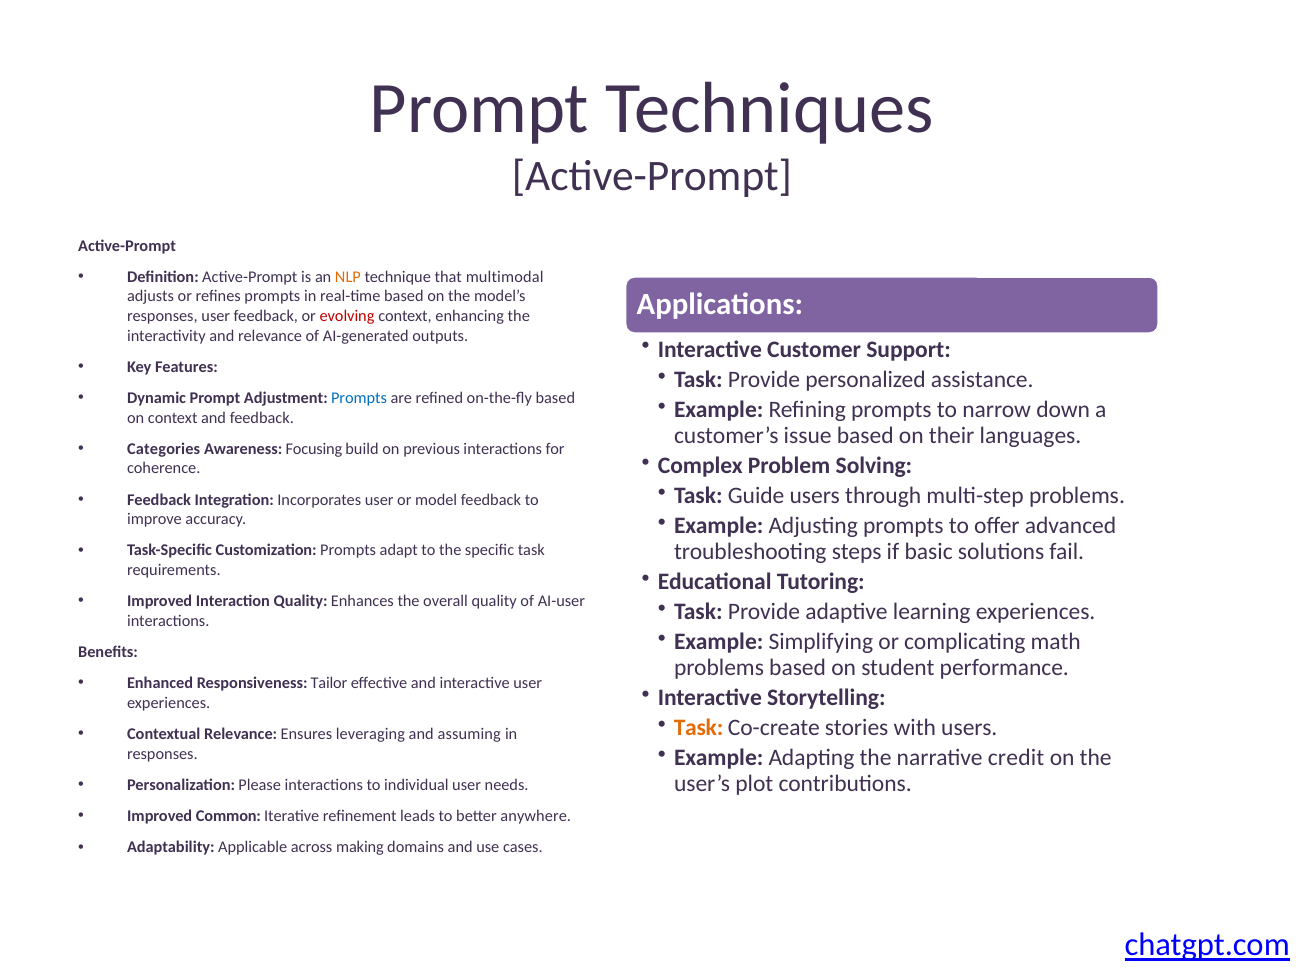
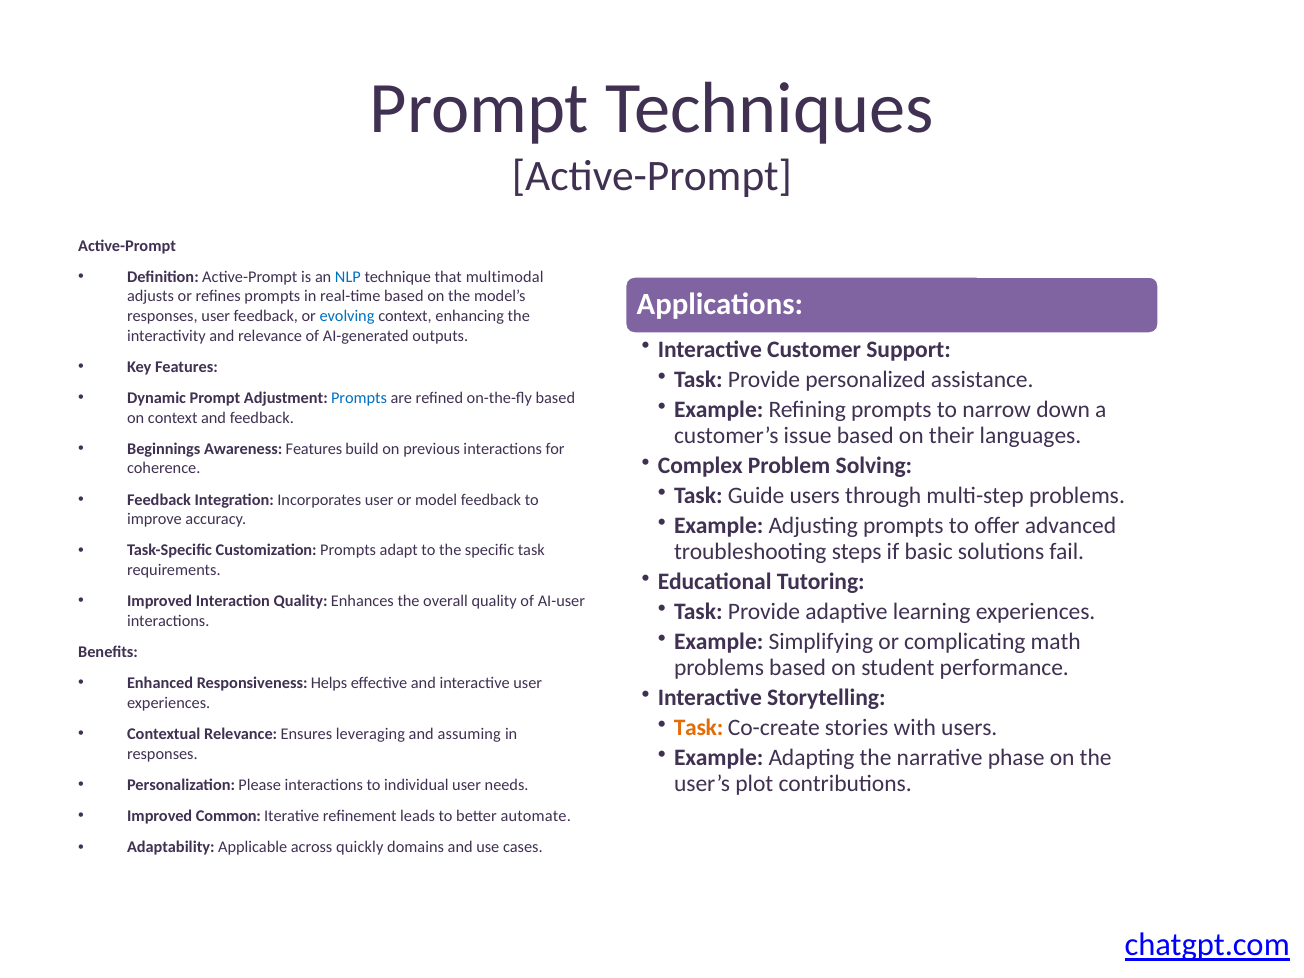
NLP colour: orange -> blue (348, 277)
evolving colour: red -> blue (347, 316)
Categories: Categories -> Beginnings (164, 449)
Awareness Focusing: Focusing -> Features (314, 449)
Tailor: Tailor -> Helps (329, 683)
credit: credit -> phase (1016, 758)
anywhere: anywhere -> automate (536, 816)
making: making -> quickly (360, 848)
